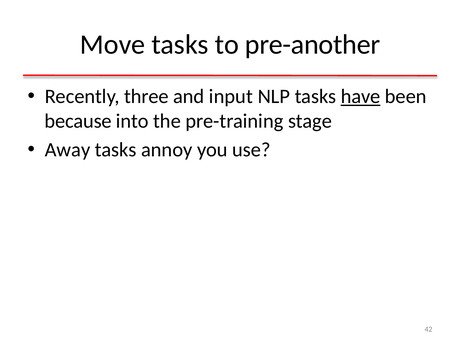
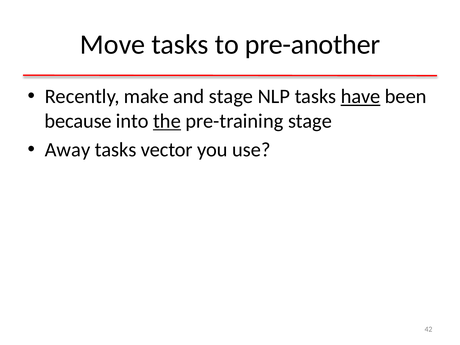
three: three -> make (146, 96)
and input: input -> stage (231, 96)
the underline: none -> present (167, 121)
annoy: annoy -> vector (167, 150)
